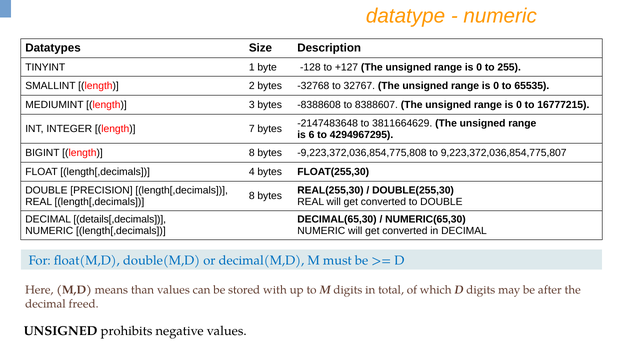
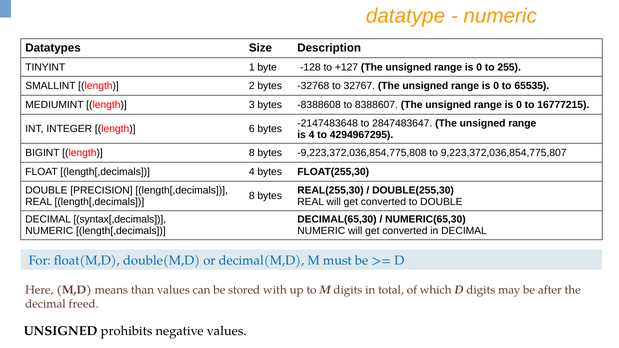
3811664629: 3811664629 -> 2847483647 (402, 123)
7: 7 -> 6 (252, 129)
is 6: 6 -> 4 (312, 135)
details[,decimals: details[,decimals -> syntax[,decimals (120, 220)
